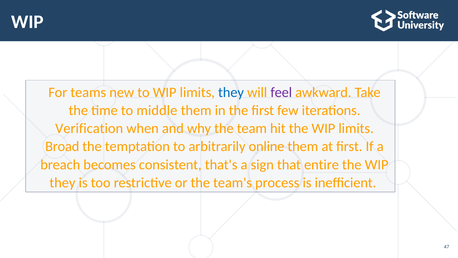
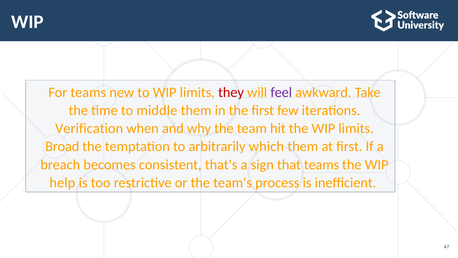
they colour: blue -> red (231, 92)
online: online -> which (266, 146)
that entire: entire -> teams (322, 164)
they: they -> help (62, 182)
